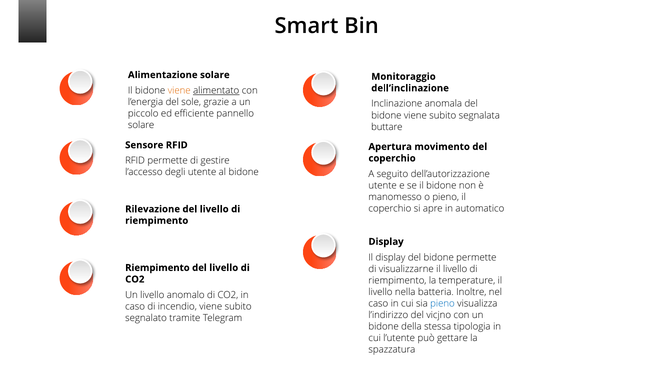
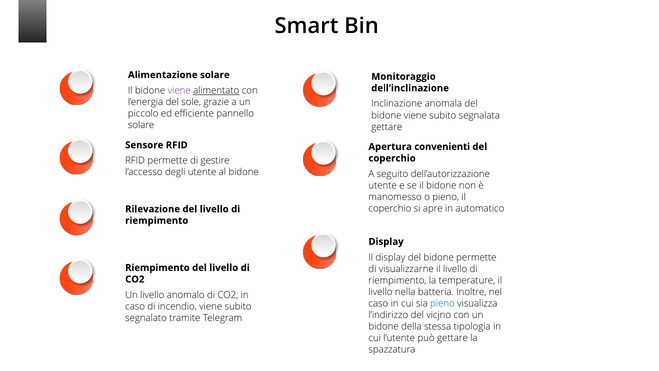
viene colour: orange -> purple (179, 91)
buttare: buttare -> gettare (387, 127)
movimento: movimento -> convenienti (442, 147)
